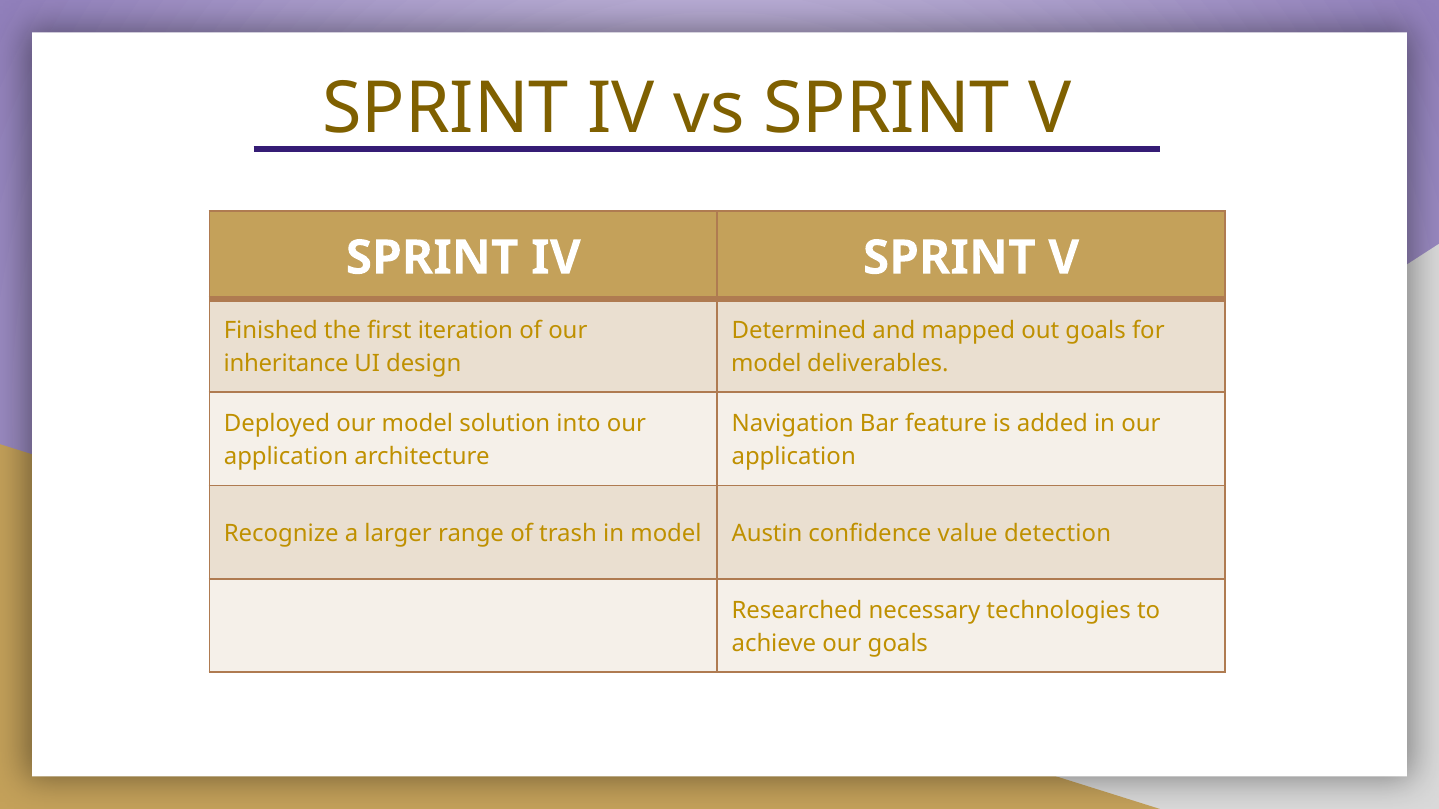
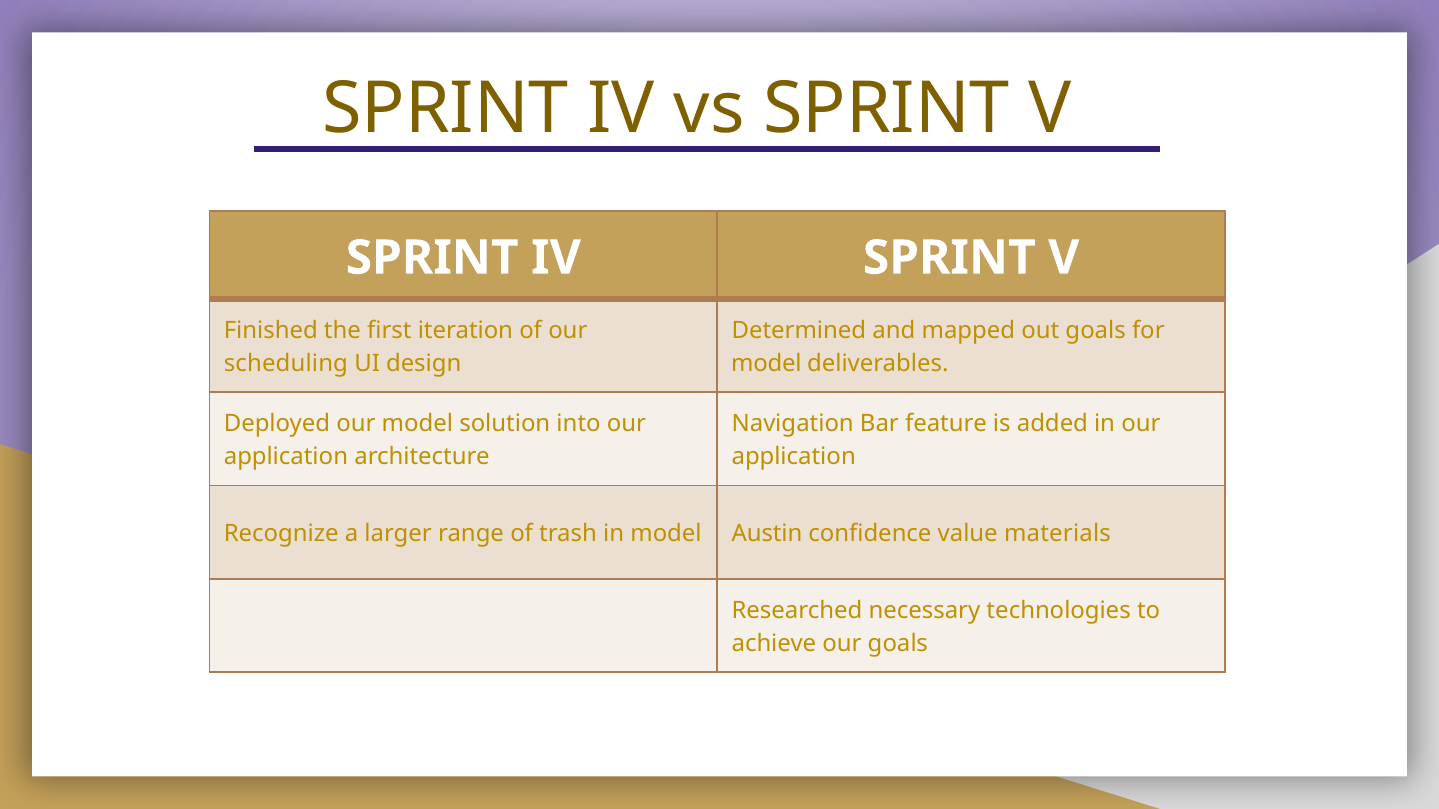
inheritance: inheritance -> scheduling (286, 364)
detection: detection -> materials (1058, 534)
